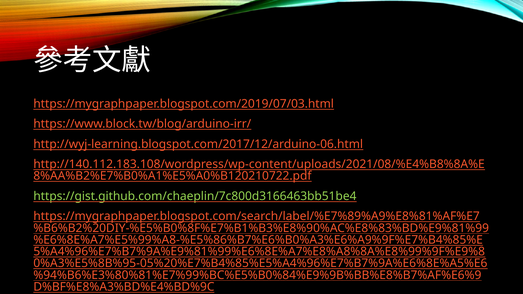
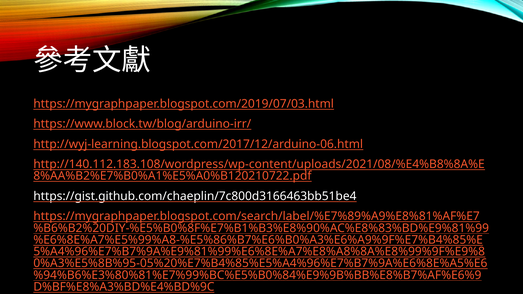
https://gist.github.com/chaeplin/7c800d3166463bb51be4 colour: light green -> white (195, 196)
